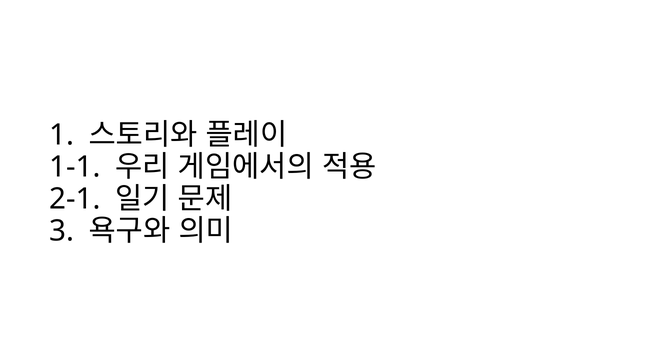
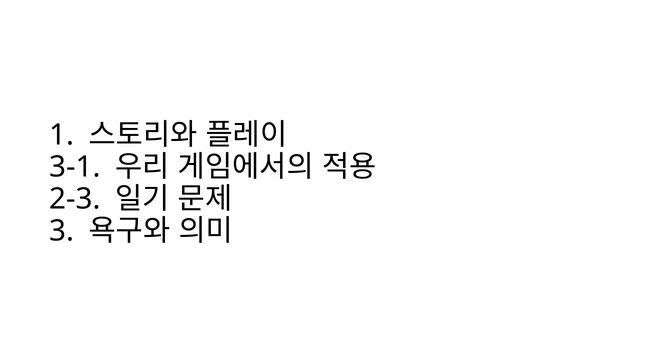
1-1: 1-1 -> 3-1 (75, 167)
2-1: 2-1 -> 2-3 (75, 199)
